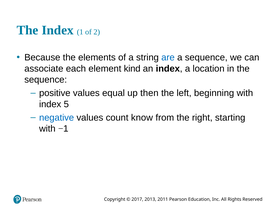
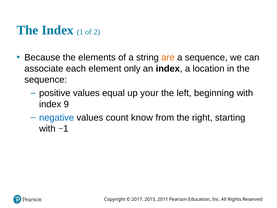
are colour: blue -> orange (168, 57)
kind: kind -> only (132, 69)
then: then -> your (149, 93)
5: 5 -> 9 (66, 104)
